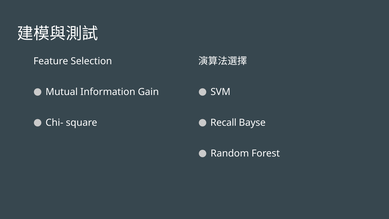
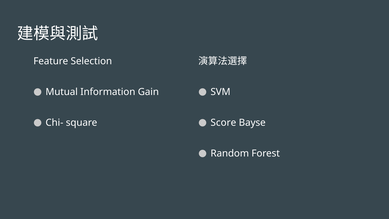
Recall: Recall -> Score (223, 123)
